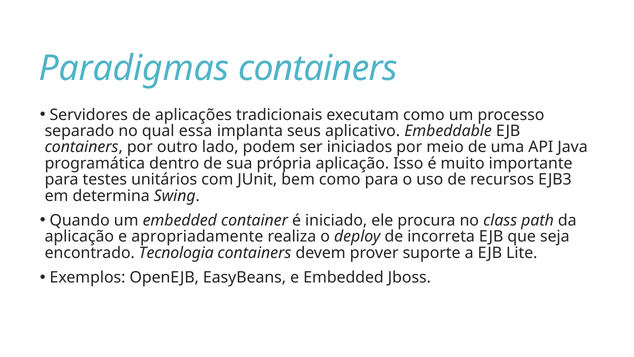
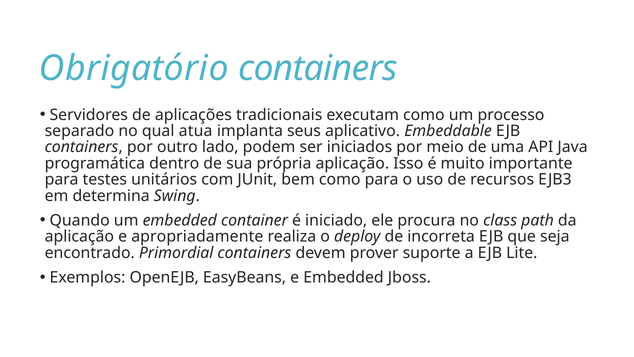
Paradigmas: Paradigmas -> Obrigatório (134, 68)
essa: essa -> atua (196, 131)
Tecnologia: Tecnologia -> Primordial (176, 253)
